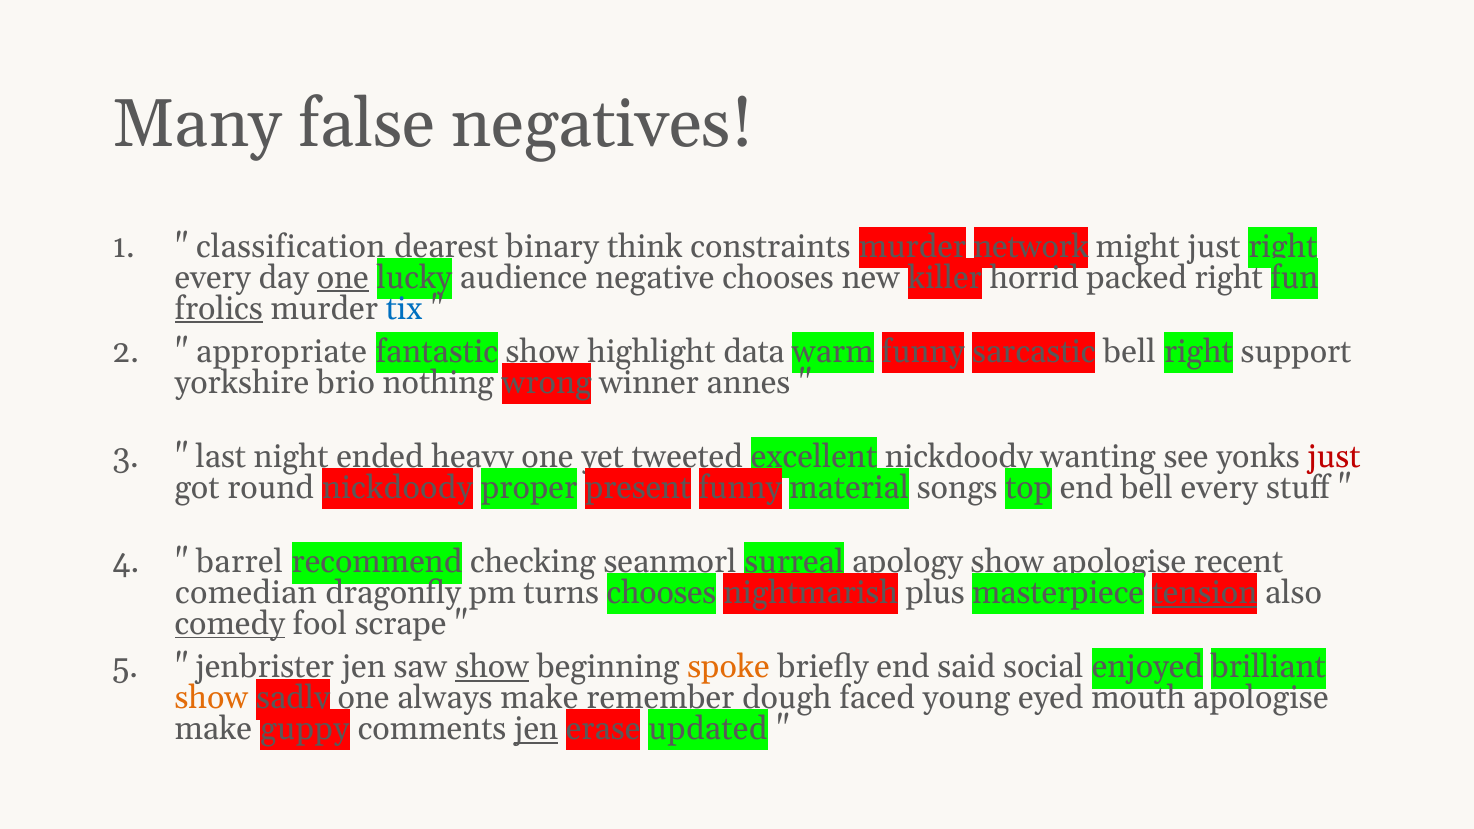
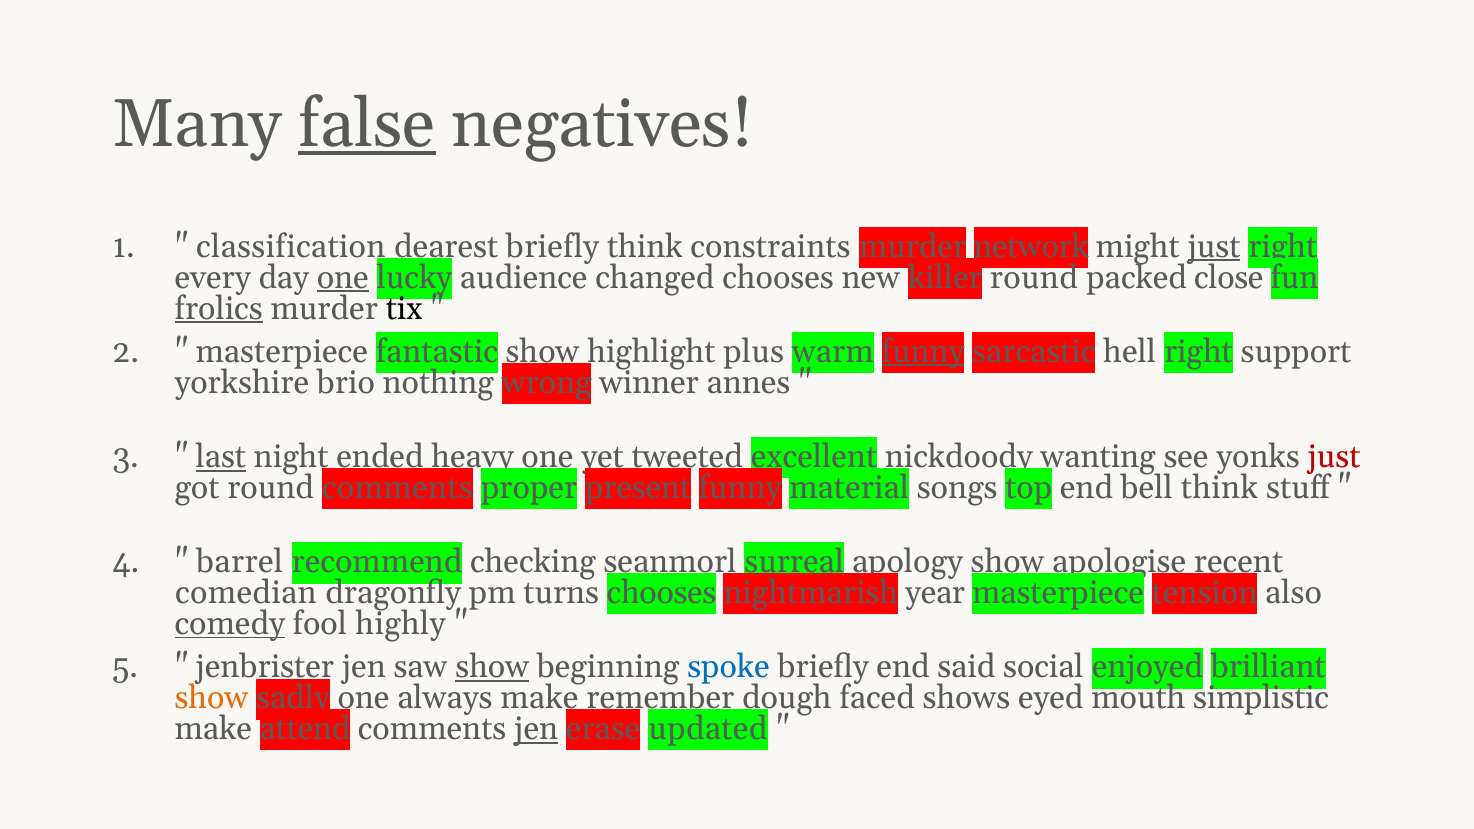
false underline: none -> present (367, 124)
binary: binary -> briefly (553, 247)
just underline: none -> present (1214, 247)
negative: negative -> changed (655, 277)
killer horrid: horrid -> round (1034, 277)
packed right: right -> close (1229, 277)
tix colour: blue -> black (404, 308)
appropriate: appropriate -> masterpiece (282, 352)
data: data -> plus (754, 352)
funny underline: none -> present (923, 352)
sarcastic bell: bell -> hell (1130, 352)
last underline: none -> present (221, 457)
round nickdoody: nickdoody -> comments (397, 488)
bell every: every -> think (1219, 488)
plus: plus -> year (935, 593)
tension underline: present -> none (1205, 593)
scrape: scrape -> highly (401, 624)
spoke colour: orange -> blue (729, 667)
young: young -> shows (966, 698)
mouth apologise: apologise -> simplistic (1261, 698)
guppy: guppy -> attend (305, 729)
